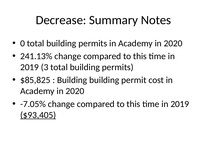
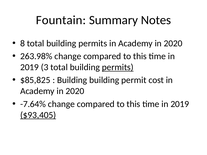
Decrease: Decrease -> Fountain (61, 20)
0: 0 -> 8 (23, 43)
241.13%: 241.13% -> 263.98% (36, 56)
permits underline: none -> present (118, 67)
-7.05%: -7.05% -> -7.64% (33, 104)
